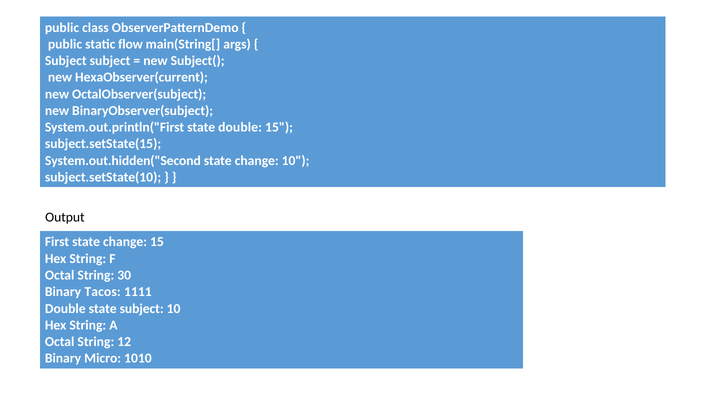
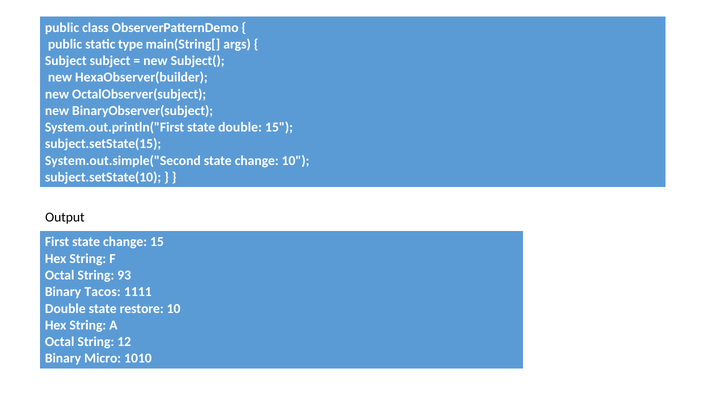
flow: flow -> type (131, 44)
HexaObserver(current: HexaObserver(current -> HexaObserver(builder (141, 77)
System.out.hidden("Second: System.out.hidden("Second -> System.out.simple("Second (123, 160)
30: 30 -> 93 (124, 275)
state subject: subject -> restore (142, 308)
